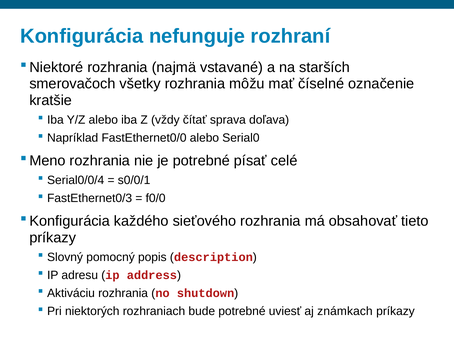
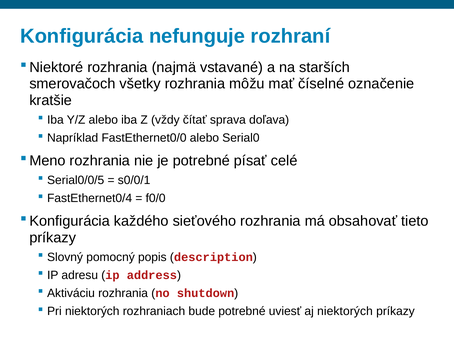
Serial0/0/4: Serial0/0/4 -> Serial0/0/5 (76, 180)
FastEthernet0/3: FastEthernet0/3 -> FastEthernet0/4 (90, 198)
aj známkach: známkach -> niektorých (345, 311)
